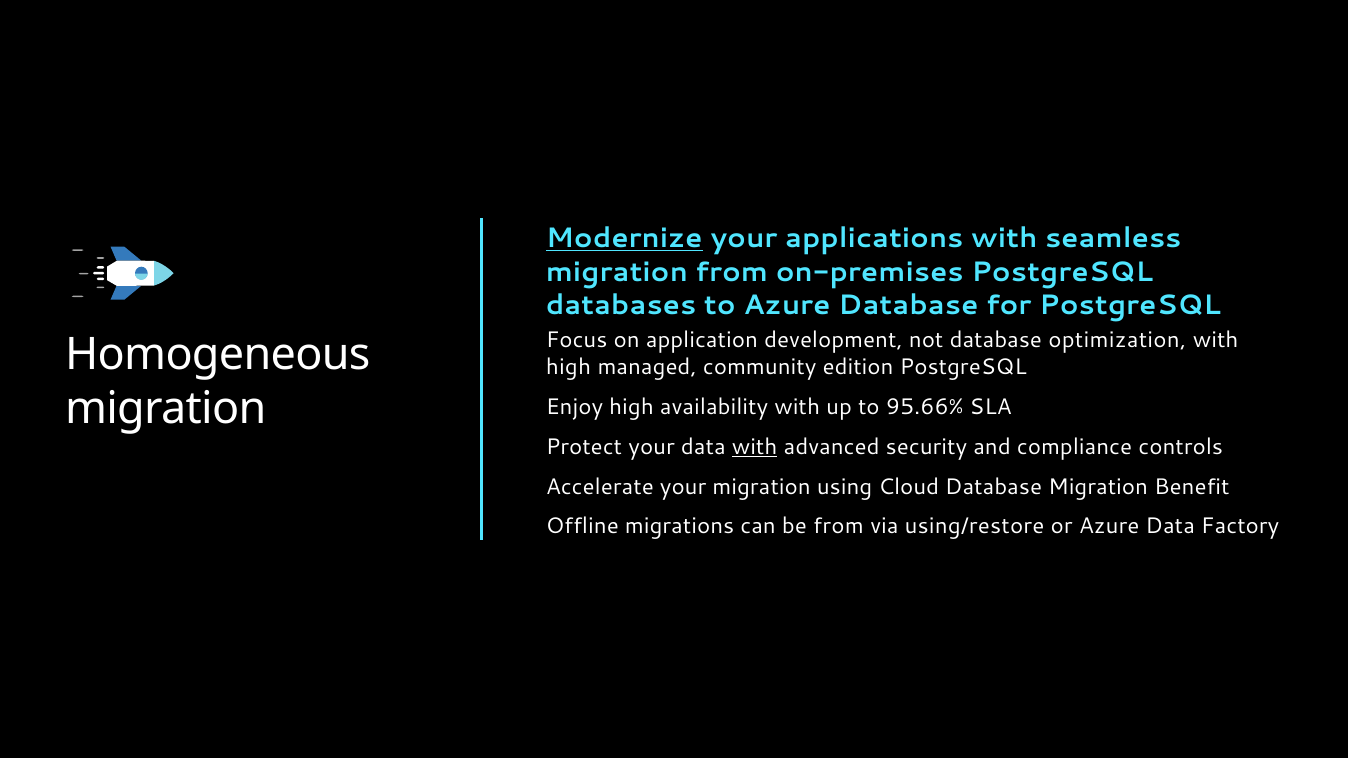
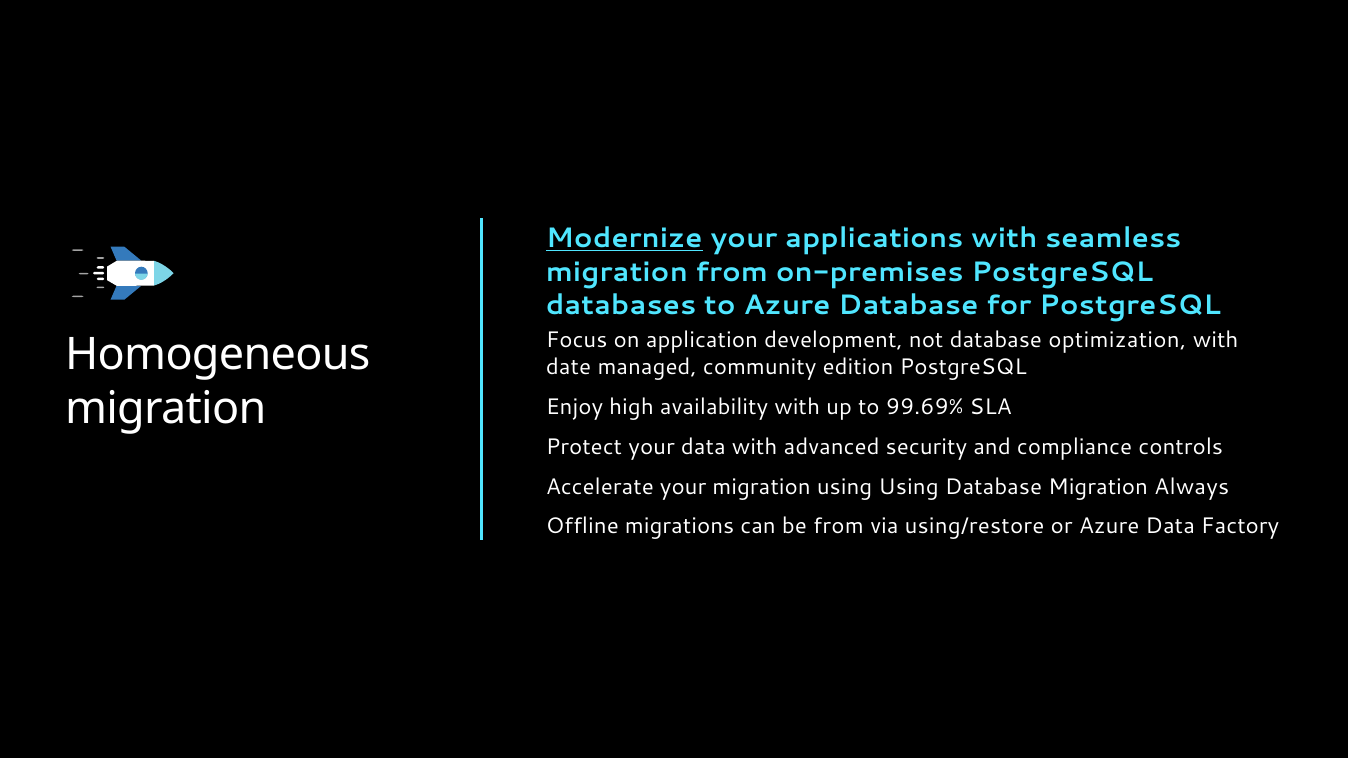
high: high -> date (569, 367)
95.66%: 95.66% -> 99.69% (925, 407)
with underline: present -> none (755, 447)
using Cloud: Cloud -> Using (909, 487)
Benefit: Benefit -> Always (1192, 487)
